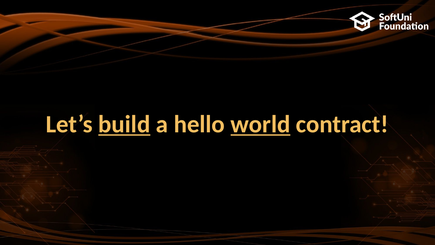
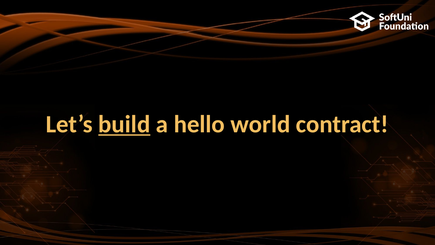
world underline: present -> none (260, 124)
